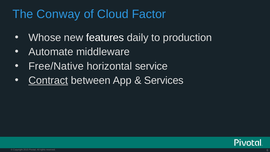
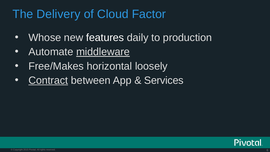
Conway: Conway -> Delivery (58, 14)
middleware underline: none -> present (103, 52)
Free/Native: Free/Native -> Free/Makes (56, 66)
service: service -> loosely (151, 66)
